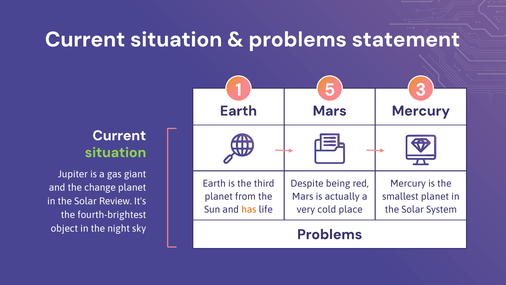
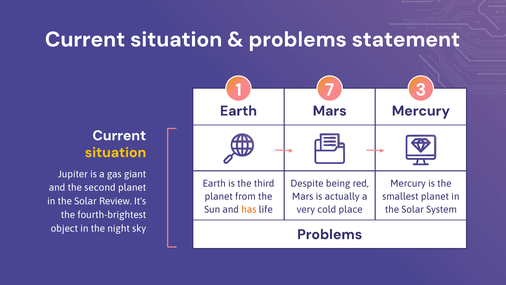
5: 5 -> 7 (330, 90)
situation colour: light green -> yellow (115, 152)
change: change -> second (100, 187)
